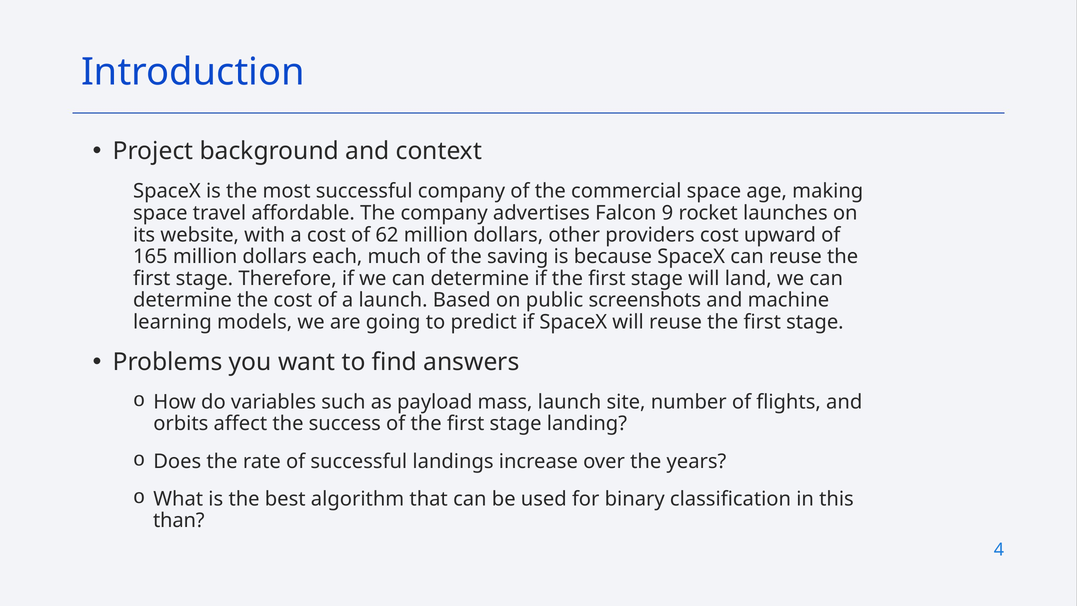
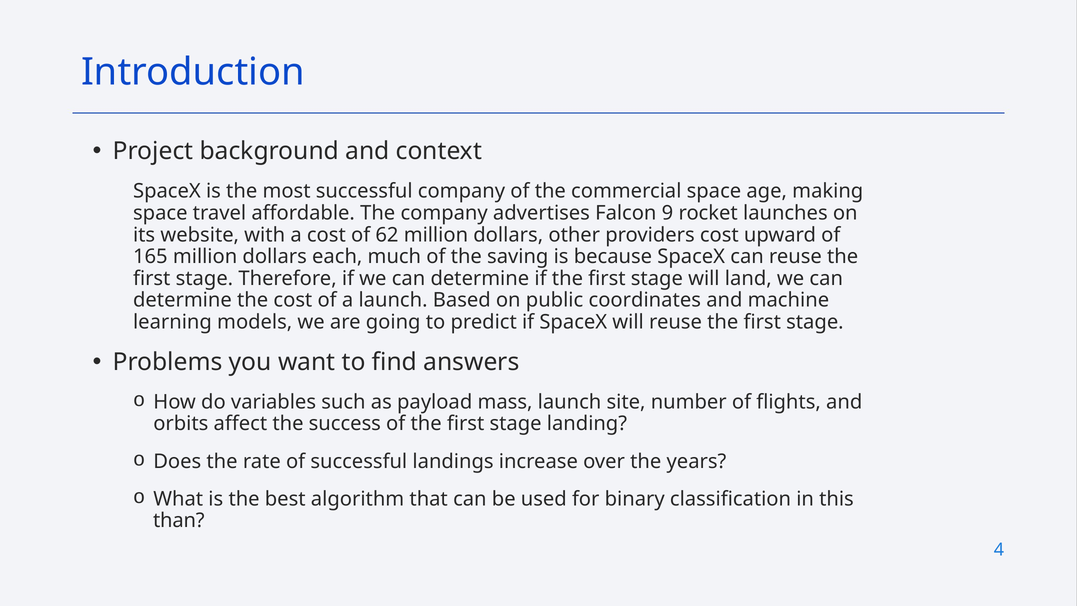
screenshots: screenshots -> coordinates (645, 300)
